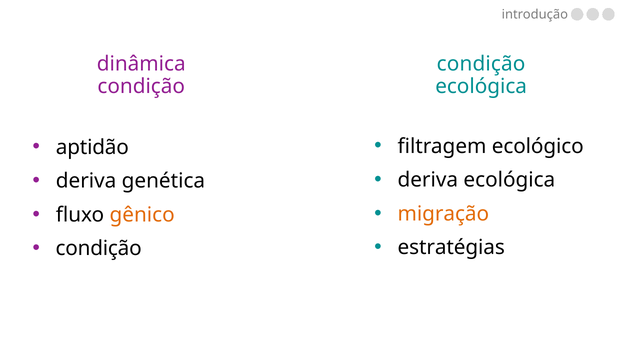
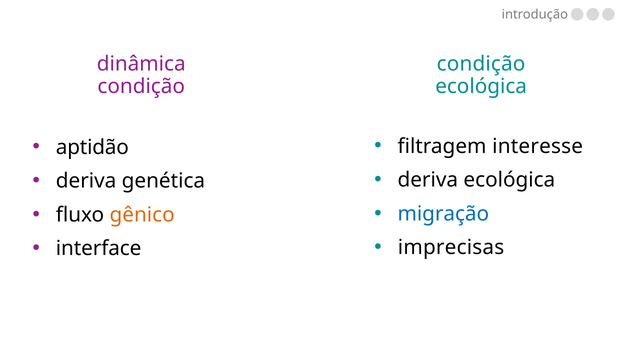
ecológico: ecológico -> interesse (538, 146)
migração colour: orange -> blue (443, 214)
estratégias: estratégias -> imprecisas (451, 247)
condição: condição -> interface (99, 248)
